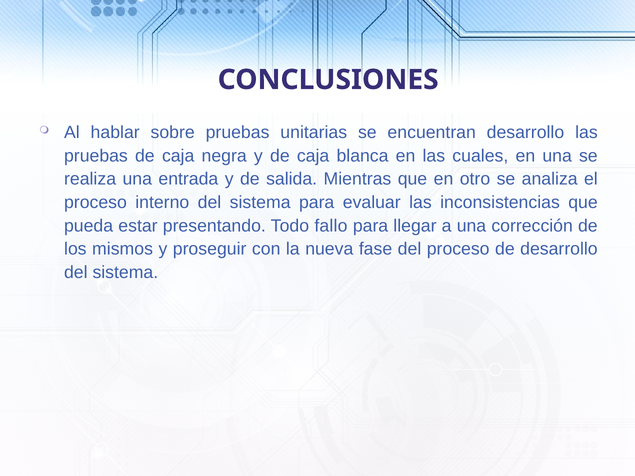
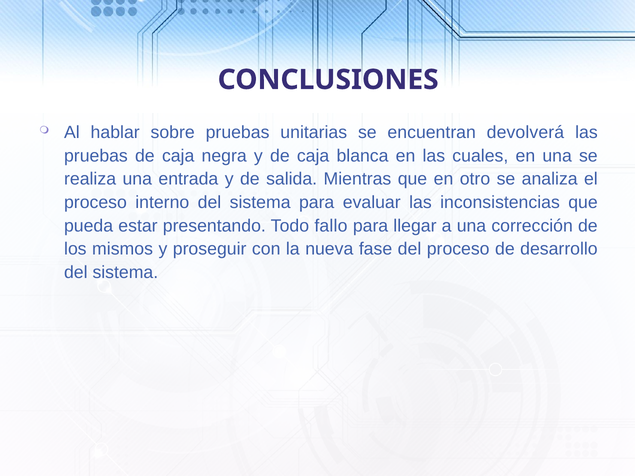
encuentran desarrollo: desarrollo -> devolverá (525, 133)
